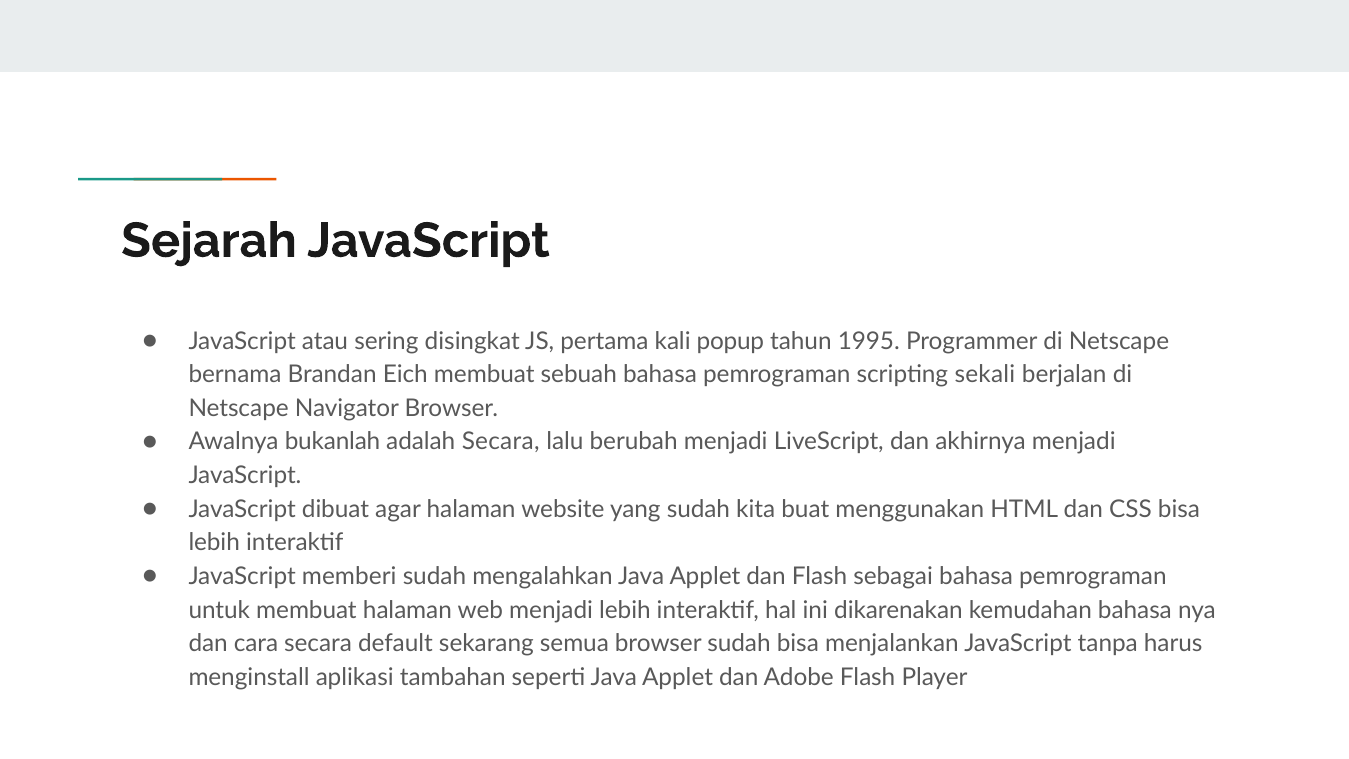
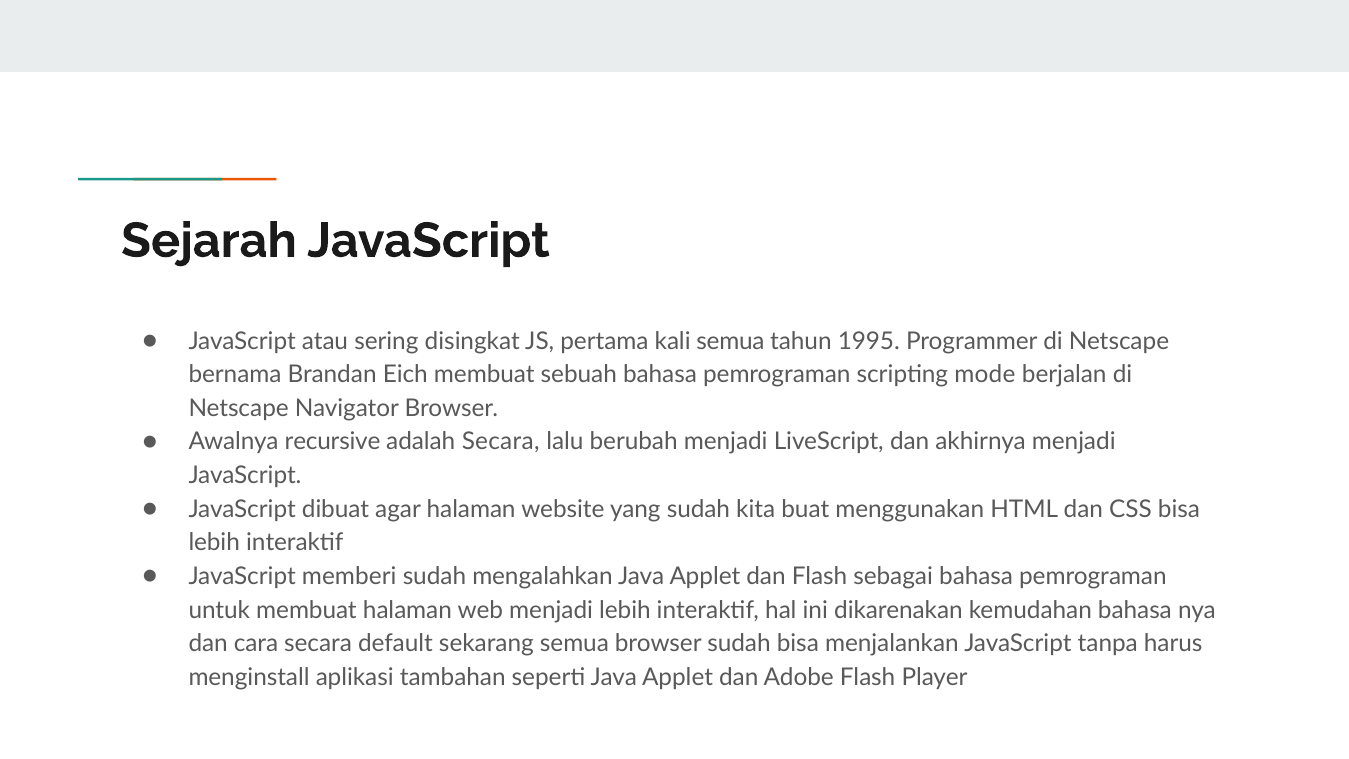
kali popup: popup -> semua (730, 341)
sekali: sekali -> mode (985, 375)
bukanlah: bukanlah -> recursive (333, 442)
